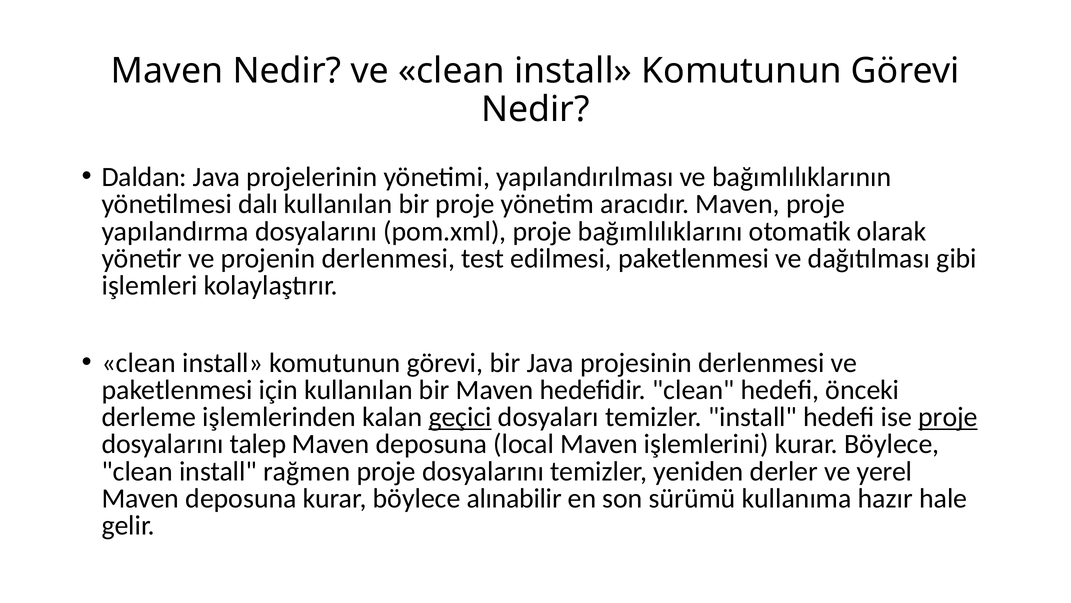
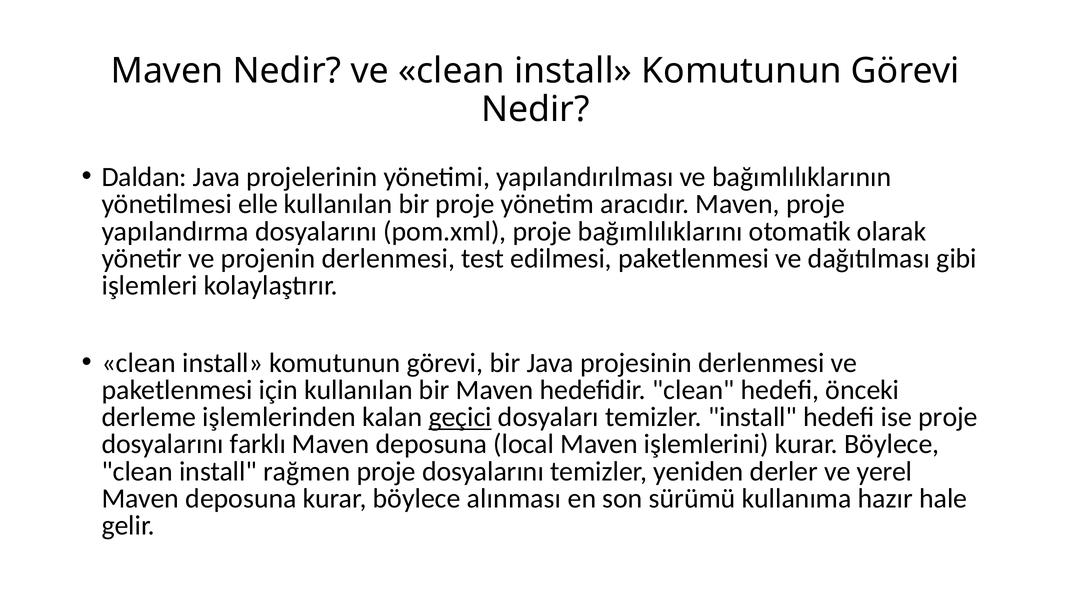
dalı: dalı -> elle (258, 204)
proje underline: present -> none (948, 417)
talep: talep -> farklı (258, 444)
alınabilir: alınabilir -> alınması (514, 498)
